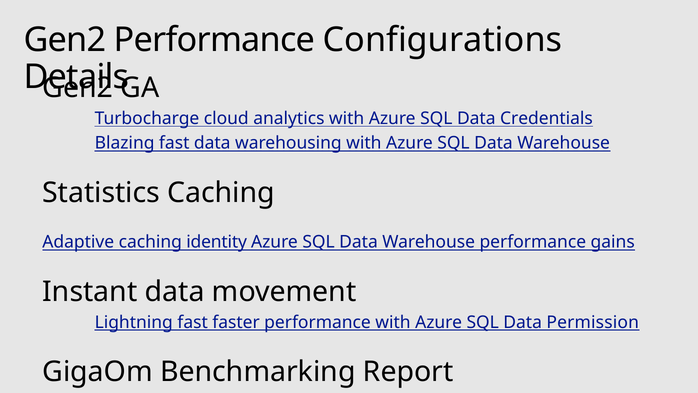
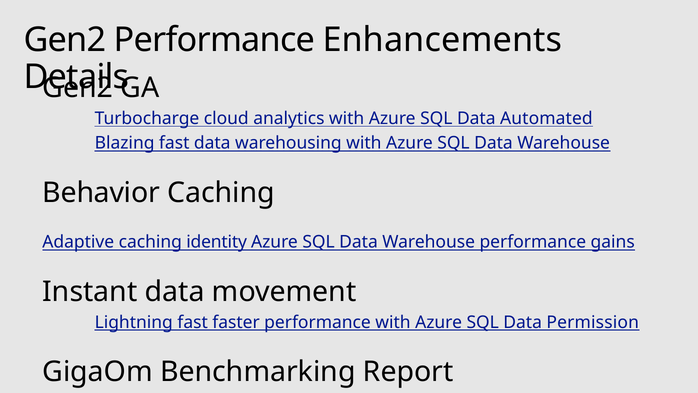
Configurations: Configurations -> Enhancements (442, 40)
Credentials: Credentials -> Automated (546, 118)
Statistics: Statistics -> Behavior (101, 193)
